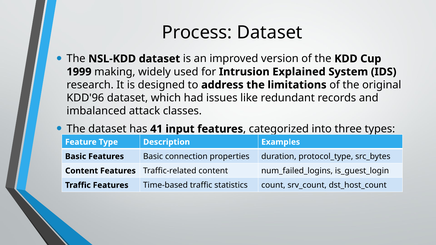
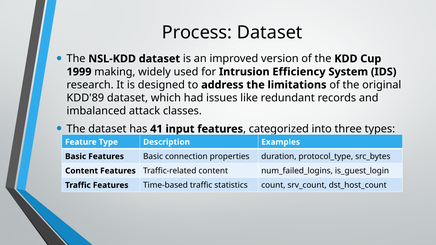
Explained: Explained -> Efficiency (299, 72)
KDD'96: KDD'96 -> KDD'89 (85, 98)
